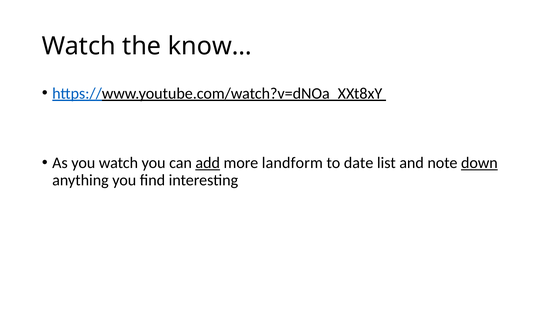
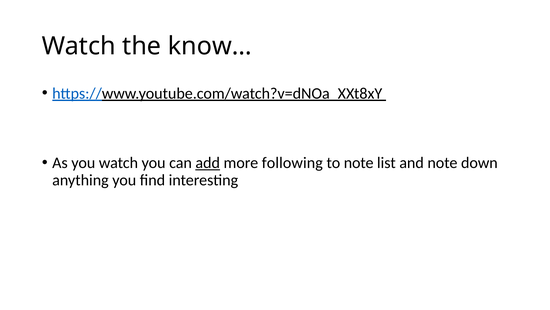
landform: landform -> following (292, 162)
to date: date -> note (359, 162)
down underline: present -> none (479, 162)
